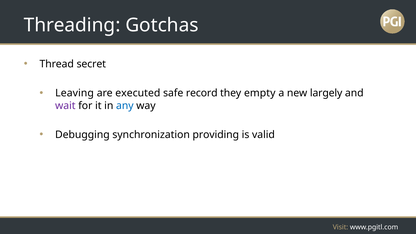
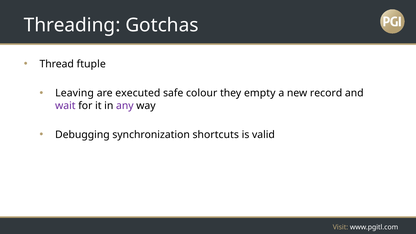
secret: secret -> ftuple (91, 64)
record: record -> colour (202, 93)
largely: largely -> record (326, 93)
any colour: blue -> purple (125, 106)
providing: providing -> shortcuts (216, 135)
